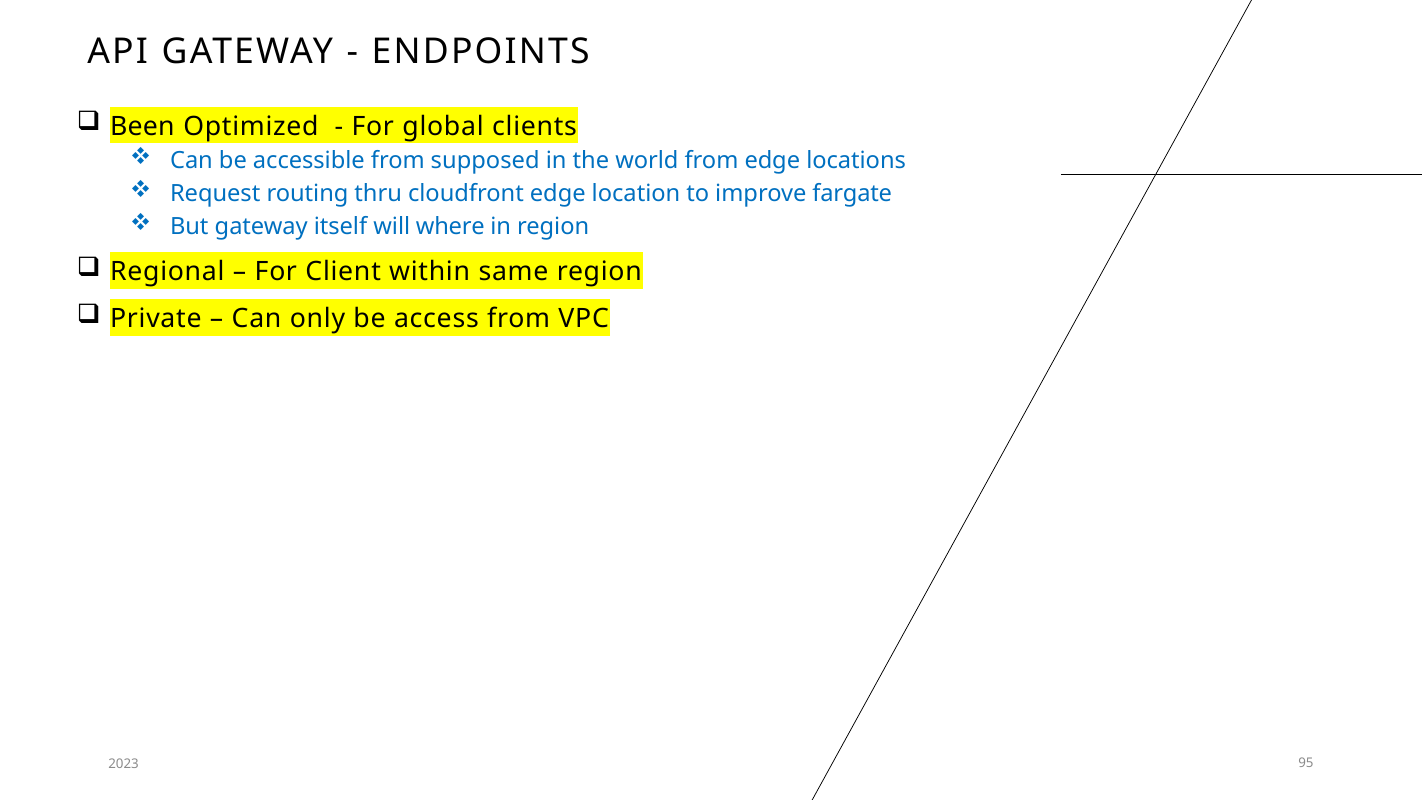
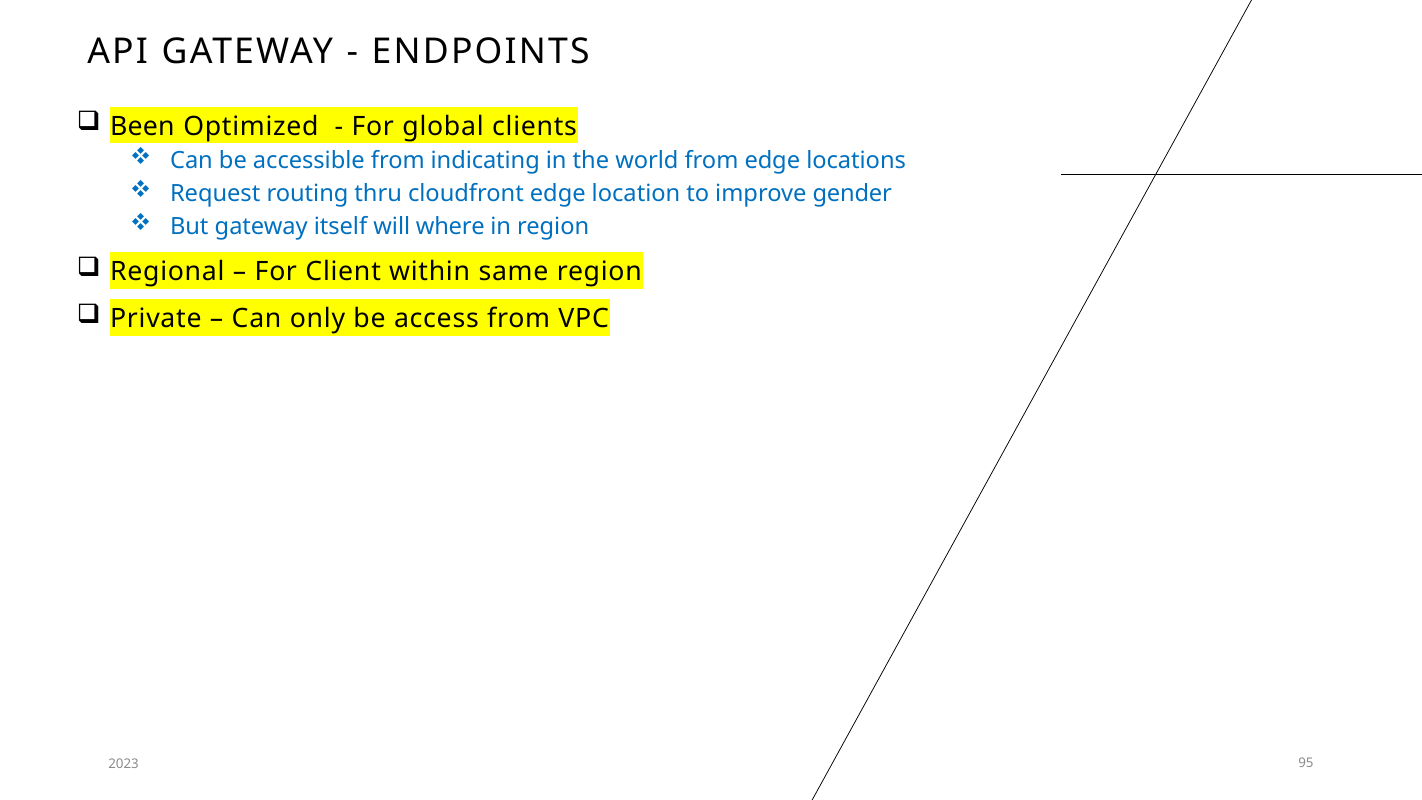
supposed: supposed -> indicating (485, 161)
fargate: fargate -> gender (852, 194)
